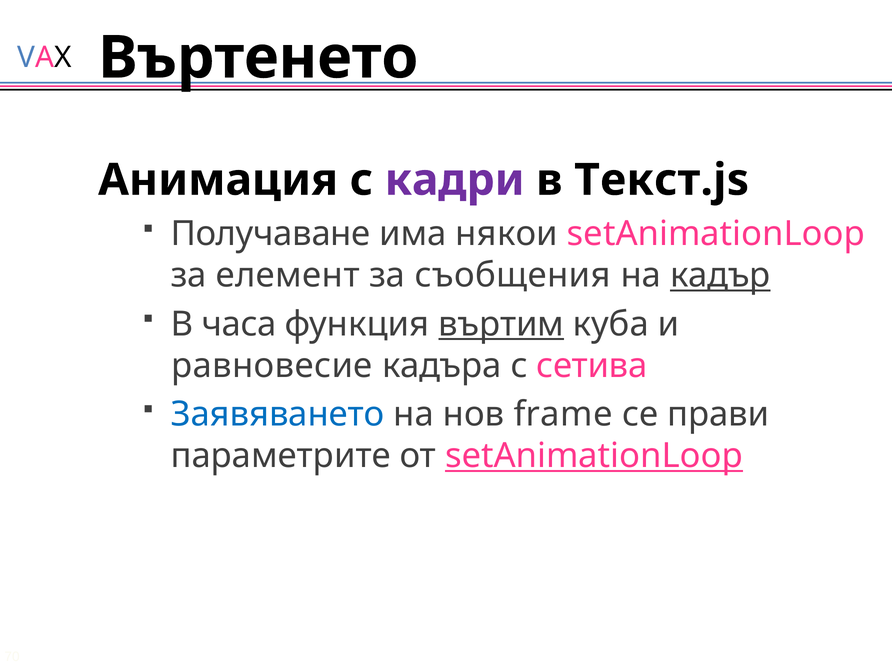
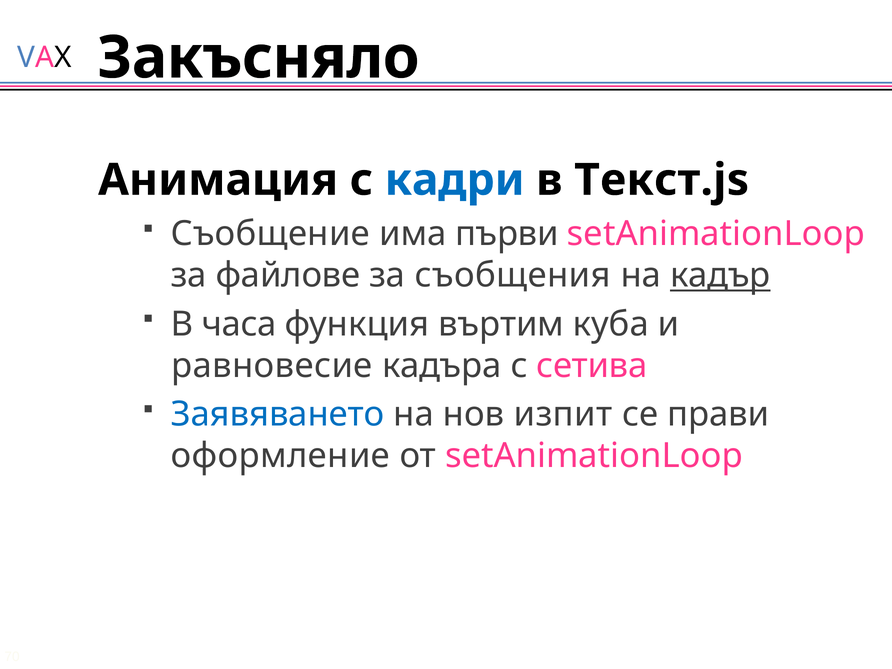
Въртенето: Въртенето -> Закъсняло (258, 58)
кадри colour: purple -> blue (455, 180)
Получаване: Получаване -> Съобщение (270, 234)
някои: някои -> първи (507, 234)
елемент: елемент -> файлове (288, 276)
въртим underline: present -> none (501, 324)
frame: frame -> изпит (563, 414)
параметрите: параметрите -> оформление (280, 456)
setAnimationLoop underline: present -> none (594, 456)
